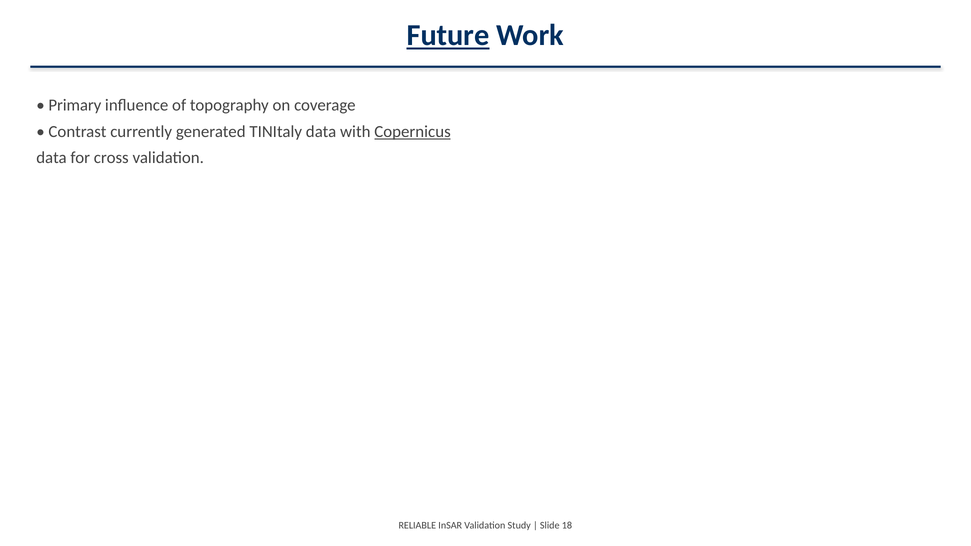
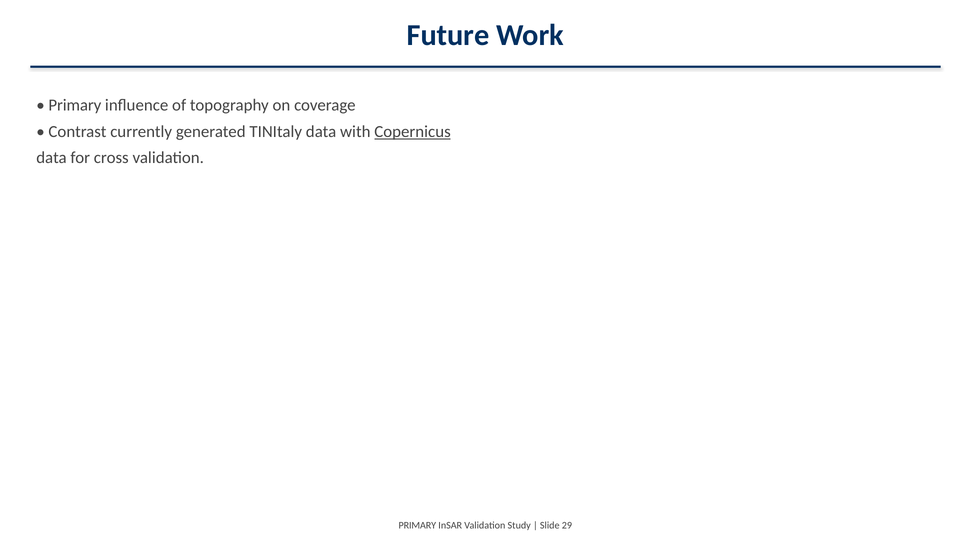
Future underline: present -> none (448, 35)
RELIABLE: RELIABLE -> PRIMARY (417, 526)
18: 18 -> 29 (567, 526)
